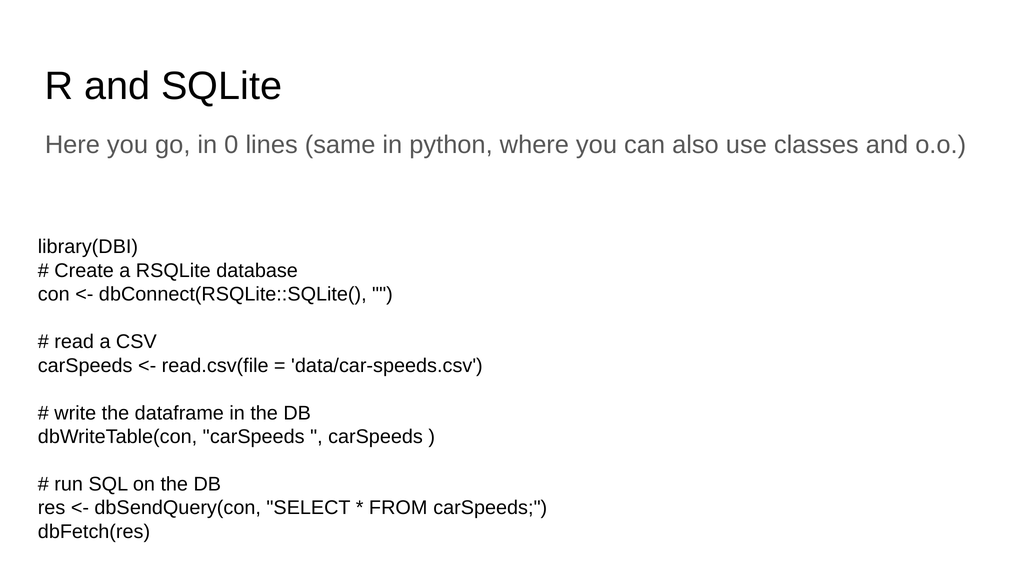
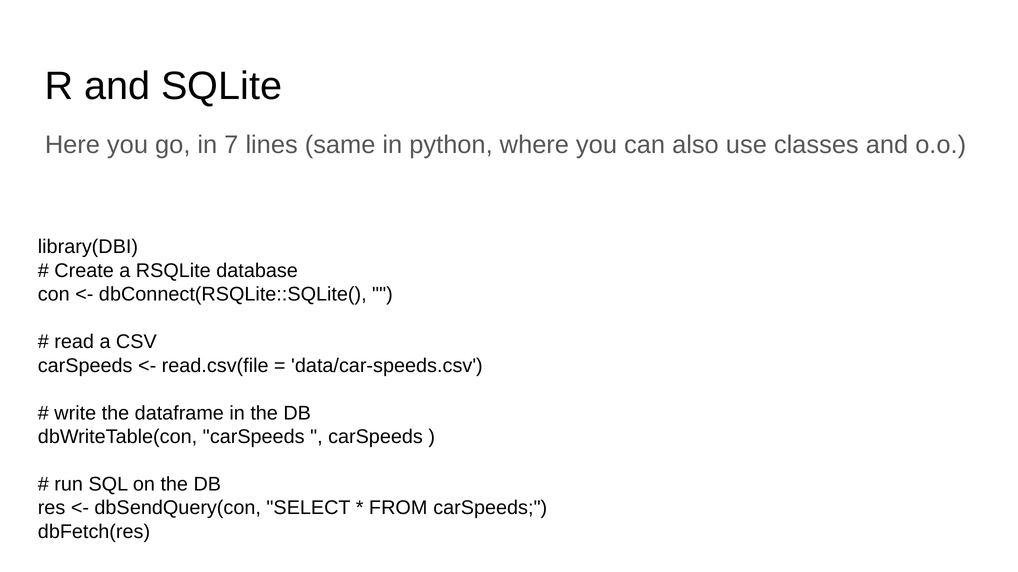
0: 0 -> 7 (231, 145)
